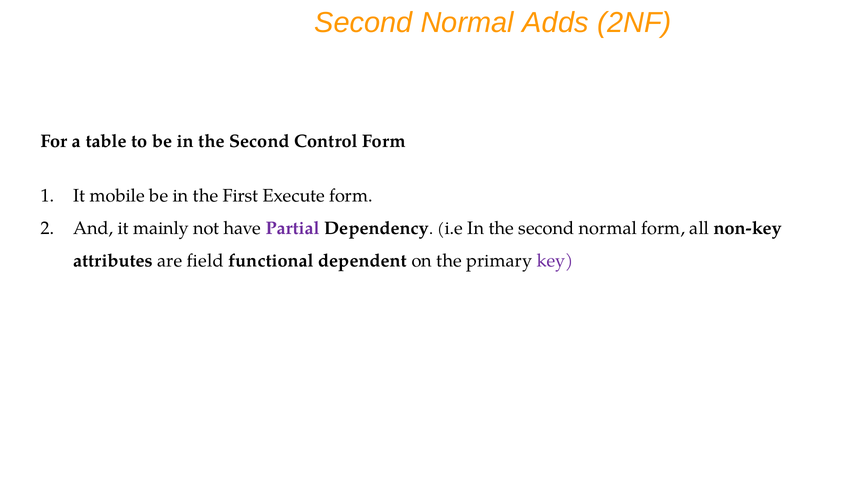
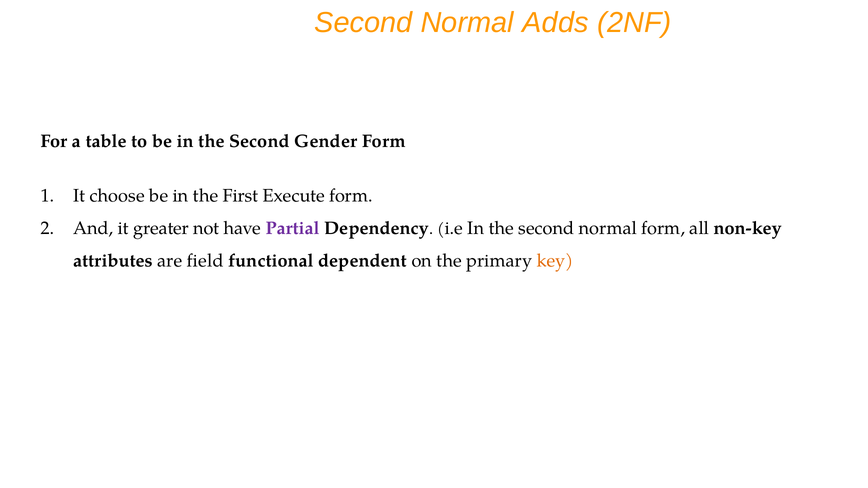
Control: Control -> Gender (326, 142)
mobile: mobile -> choose (117, 196)
mainly: mainly -> greater (161, 228)
key colour: purple -> orange (555, 261)
